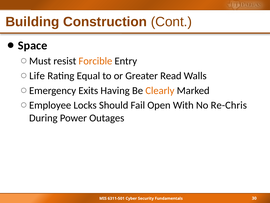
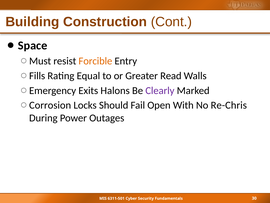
Life: Life -> Fills (37, 76)
Having: Having -> Halons (115, 90)
Clearly colour: orange -> purple (160, 90)
Employee: Employee -> Corrosion (50, 105)
